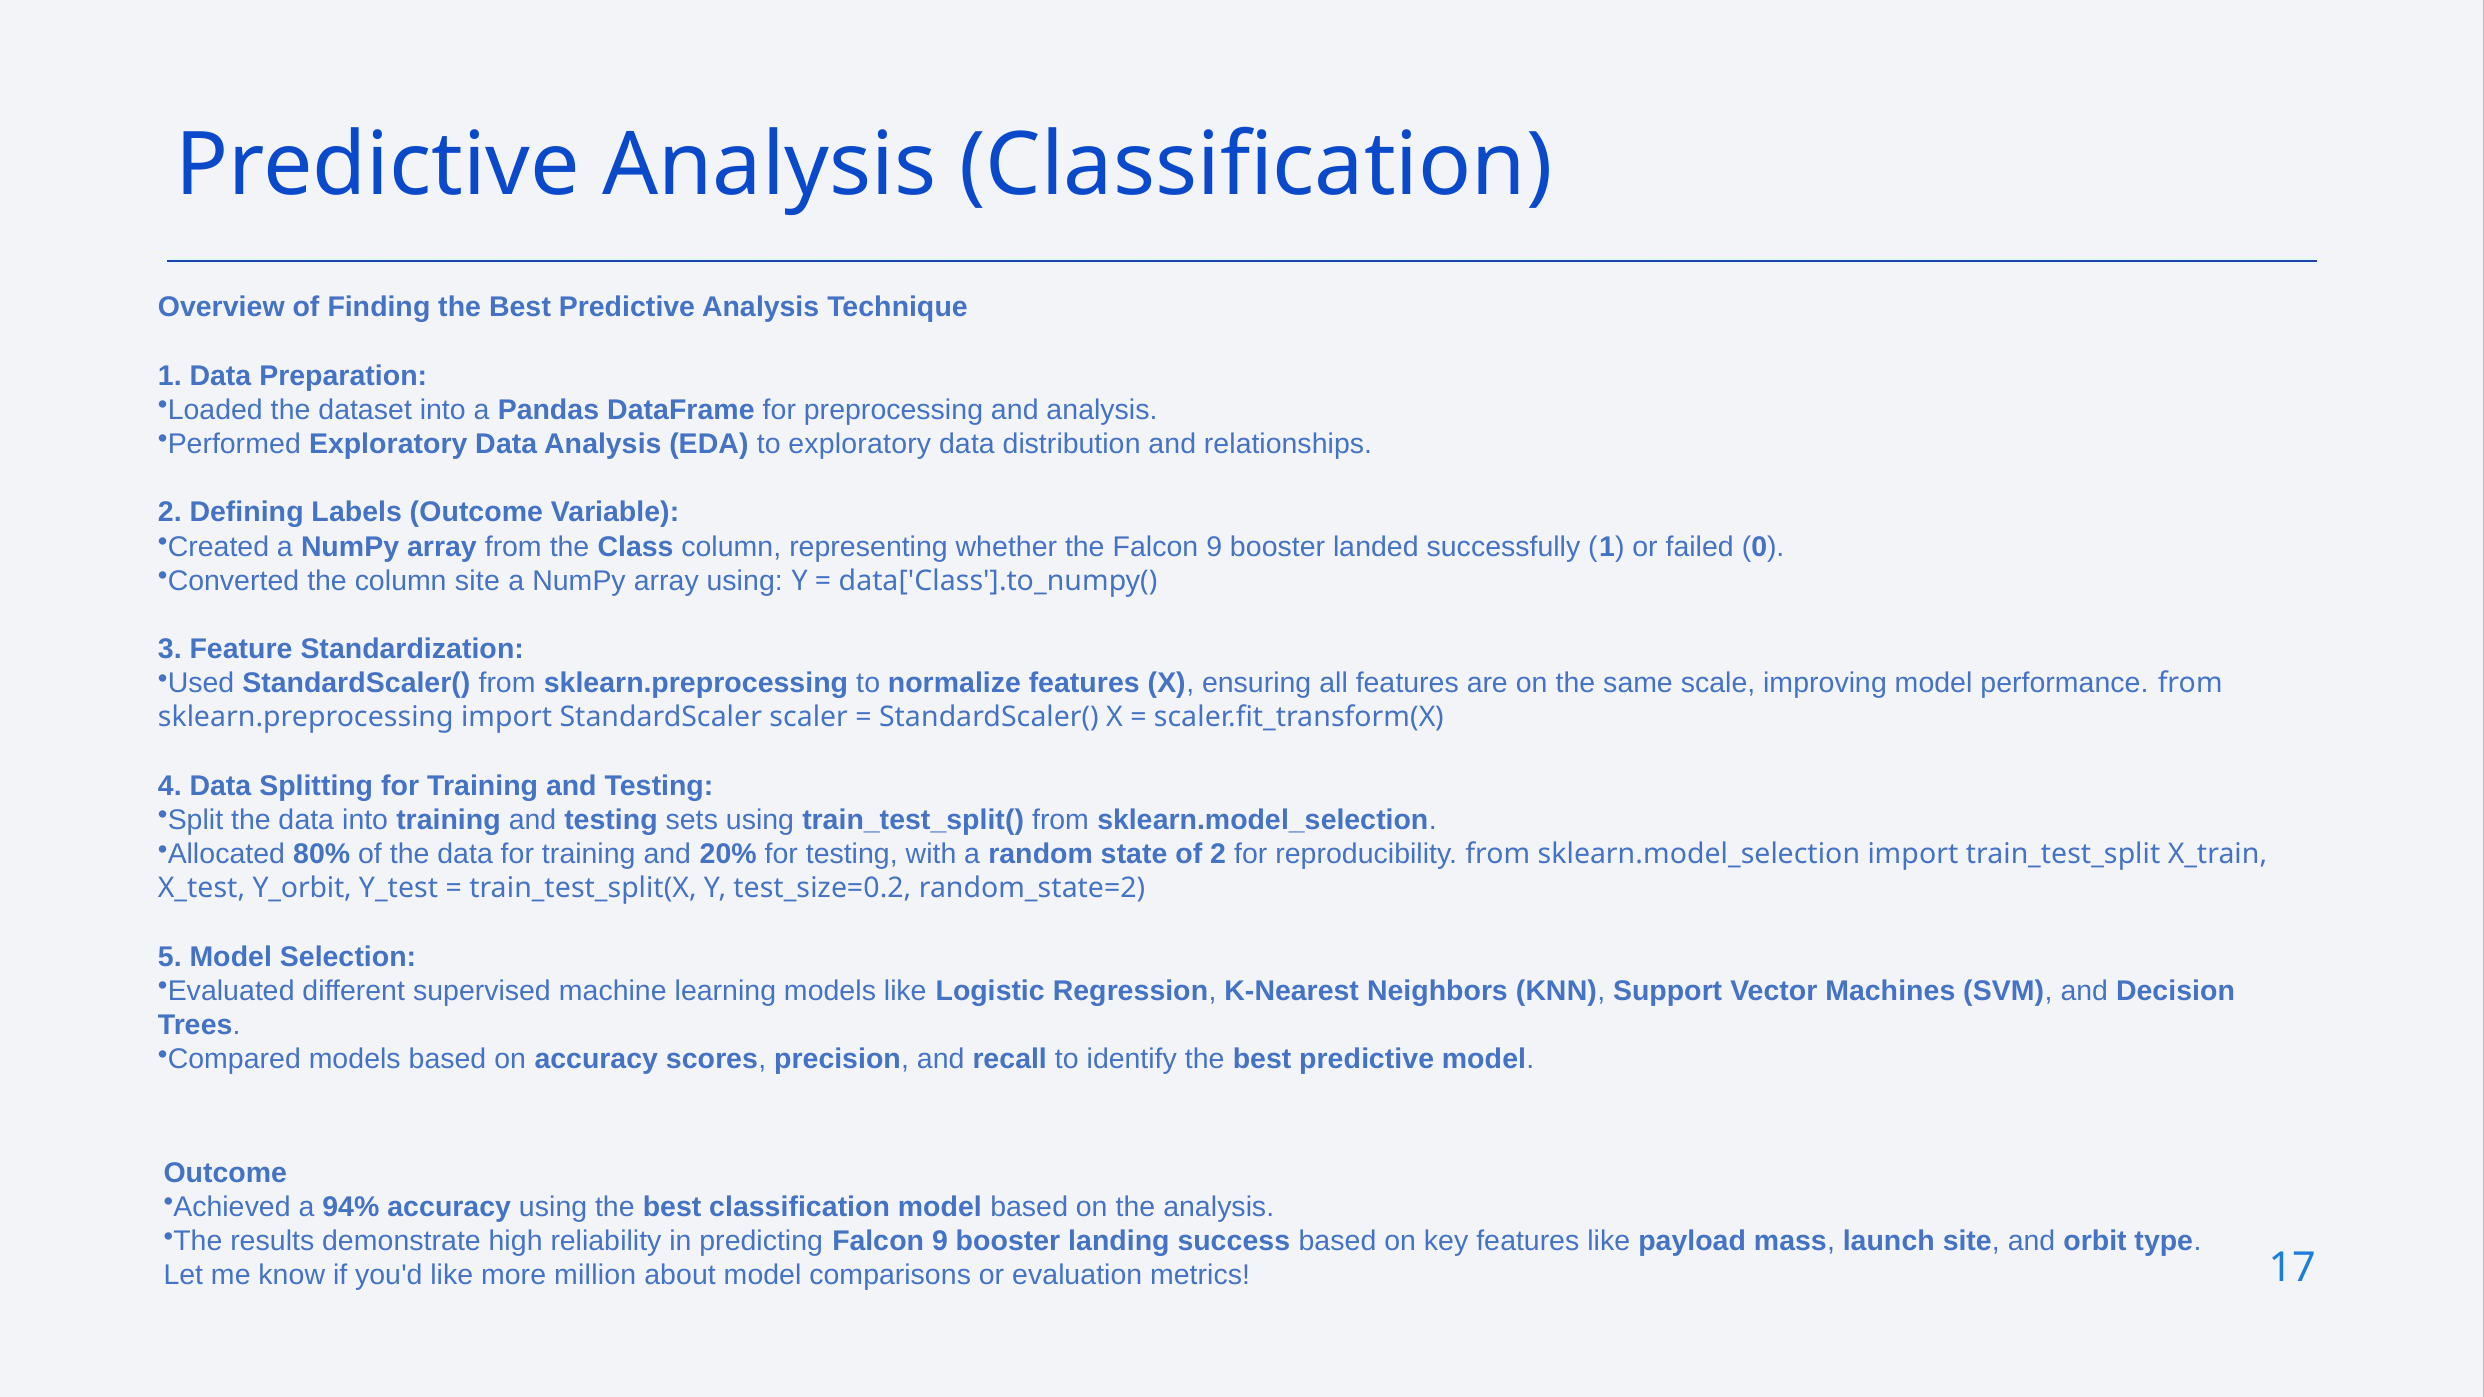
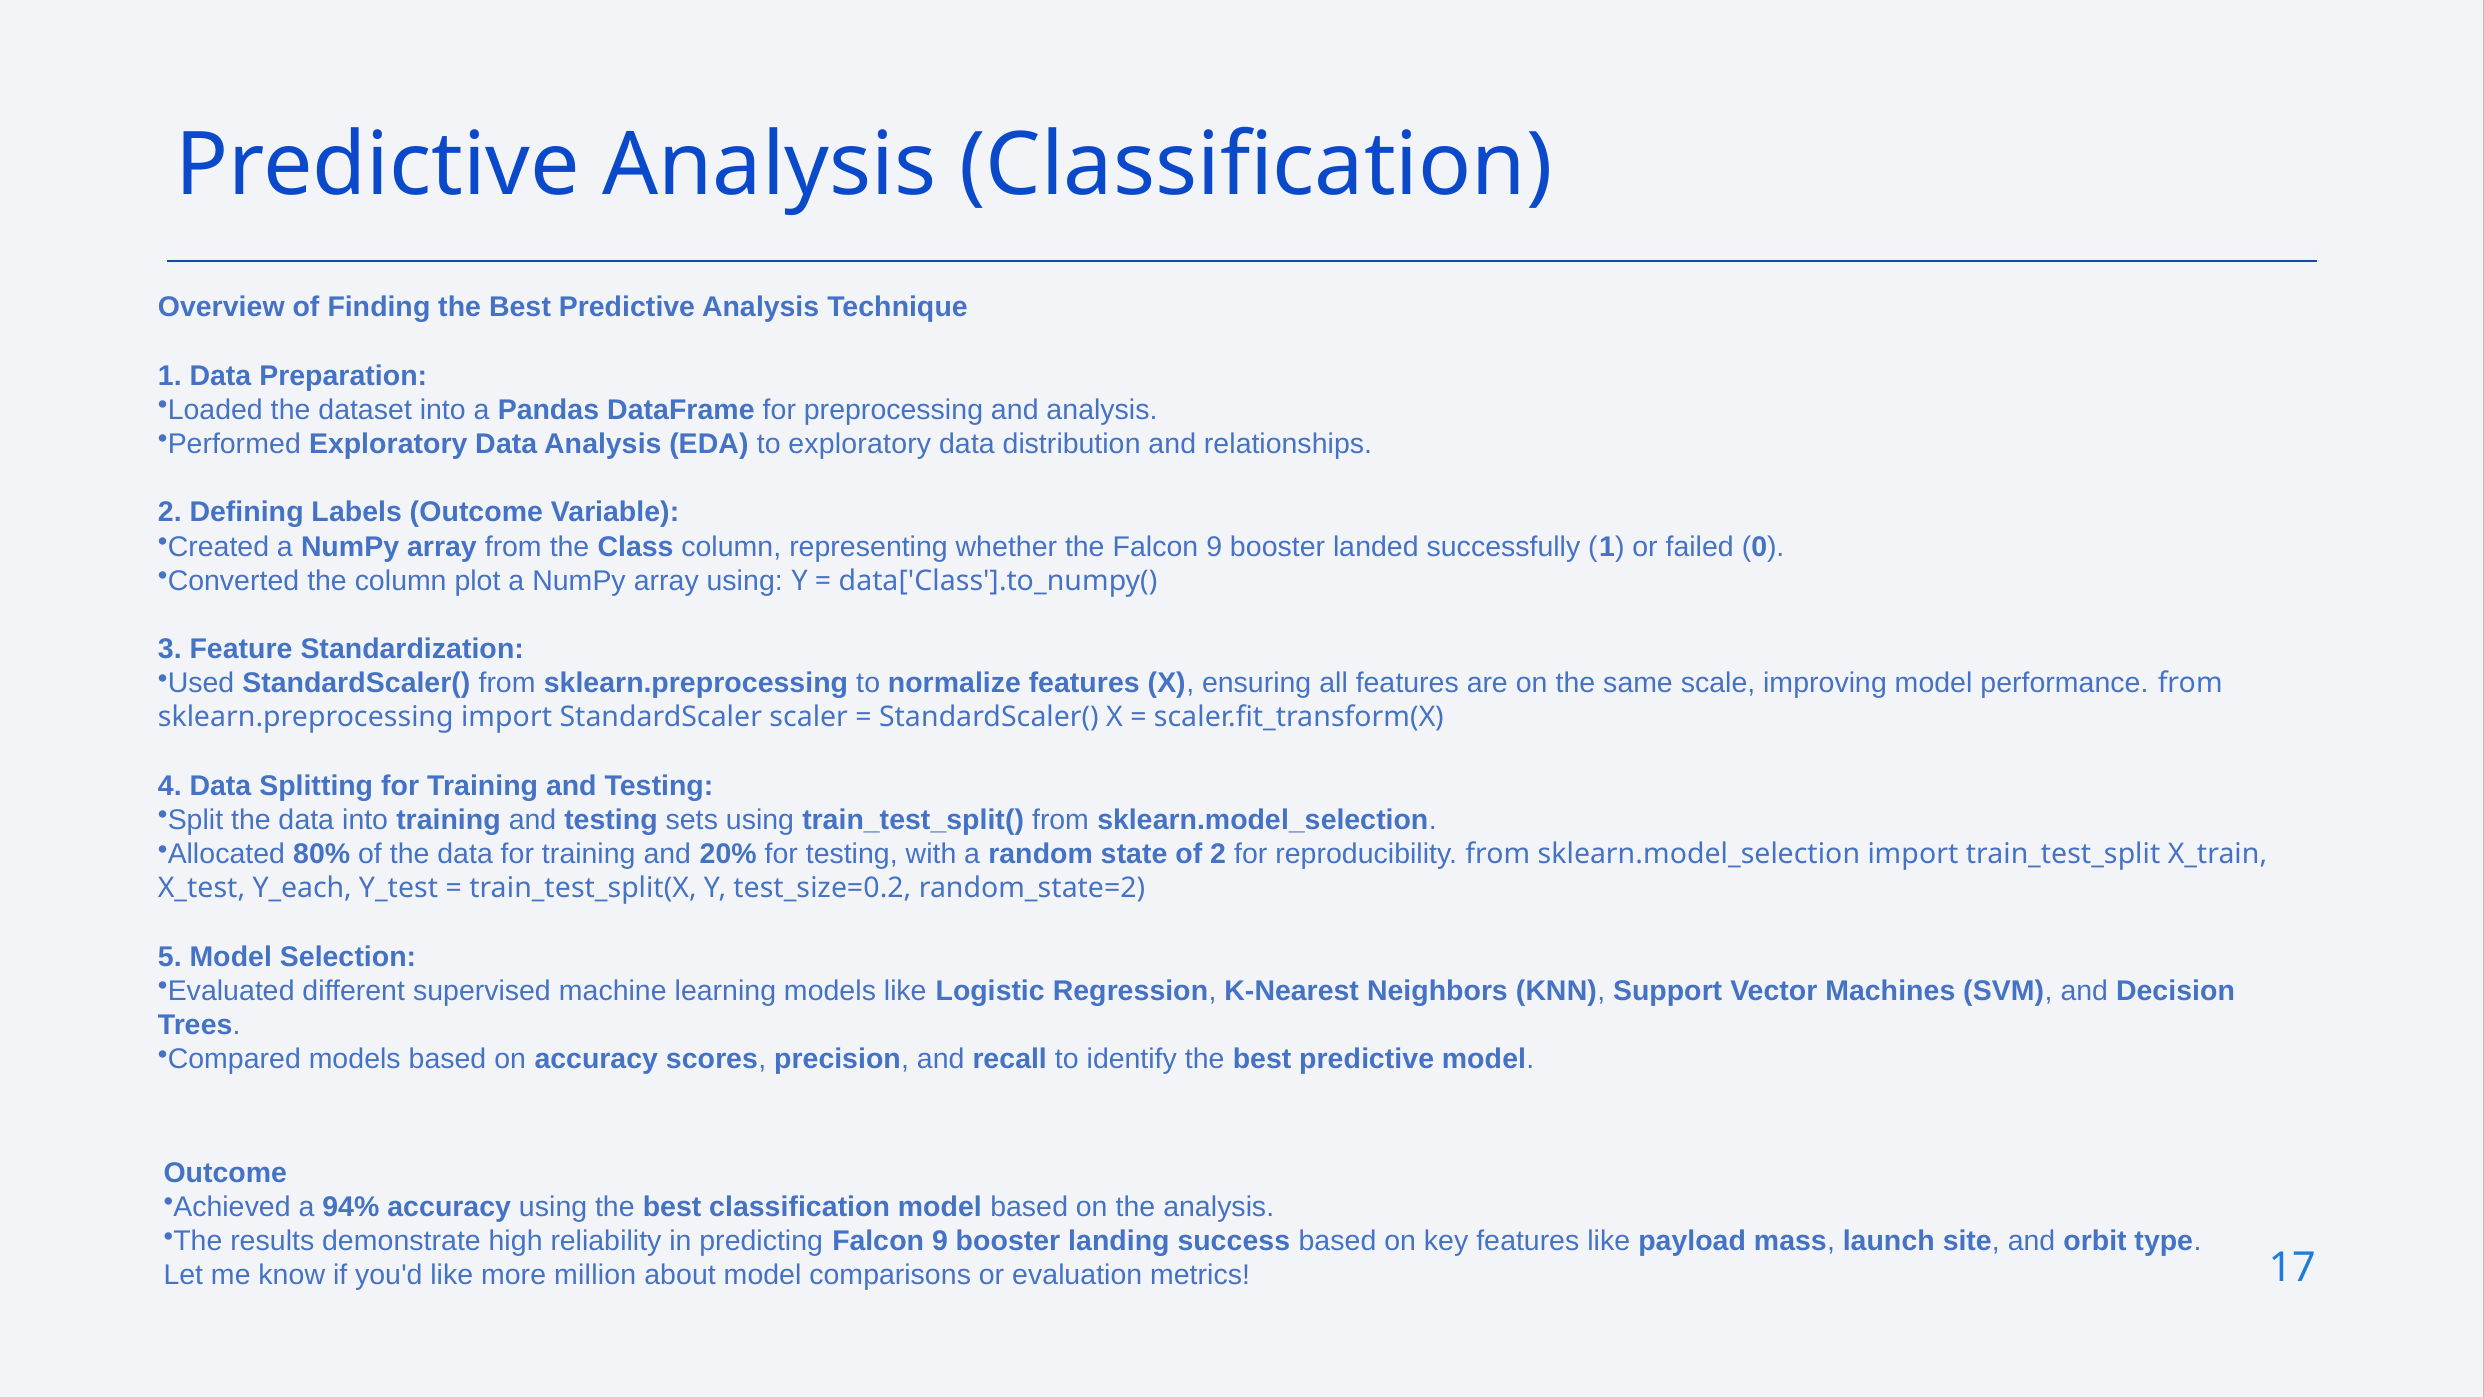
column site: site -> plot (478, 581)
Y_orbit: Y_orbit -> Y_each (302, 889)
